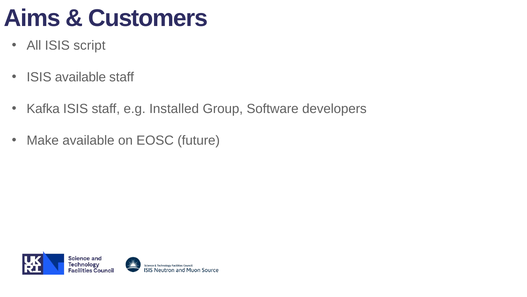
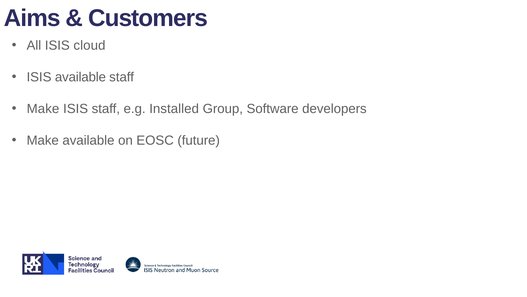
script: script -> cloud (89, 45)
Kafka: Kafka -> Make (43, 109)
